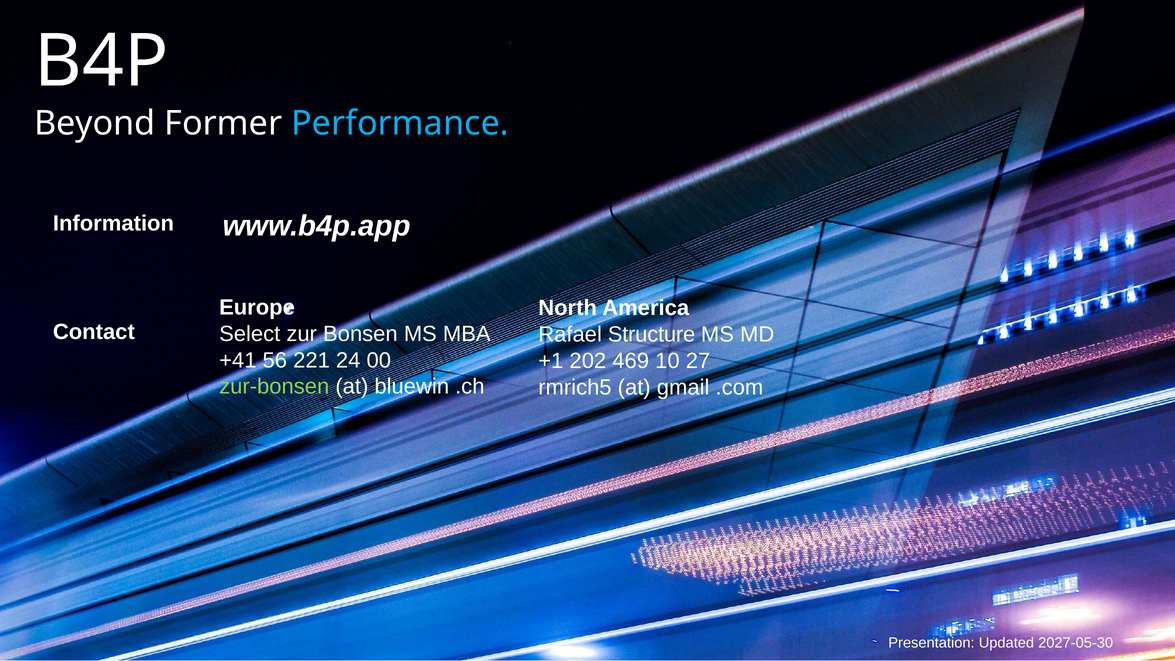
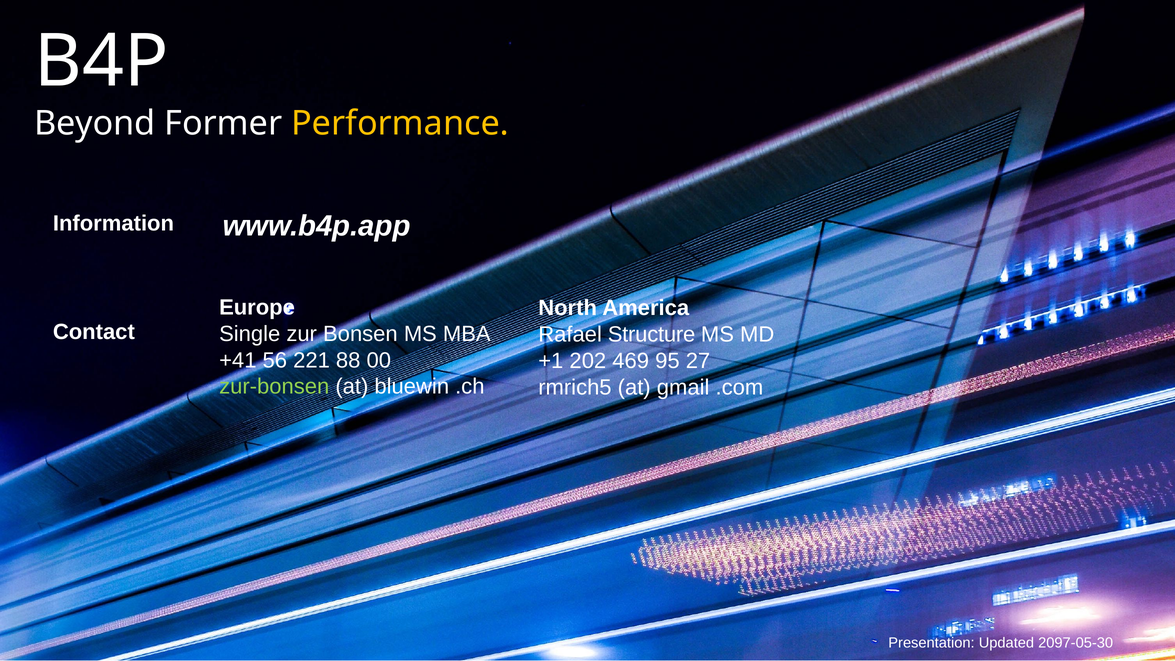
Performance colour: light blue -> yellow (400, 123)
Select: Select -> Single (250, 334)
24: 24 -> 88 (348, 360)
10: 10 -> 95 (667, 361)
2027-05-30: 2027-05-30 -> 2097-05-30 (1076, 643)
